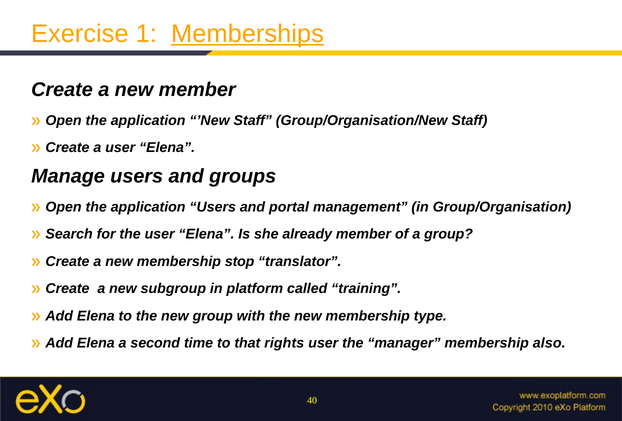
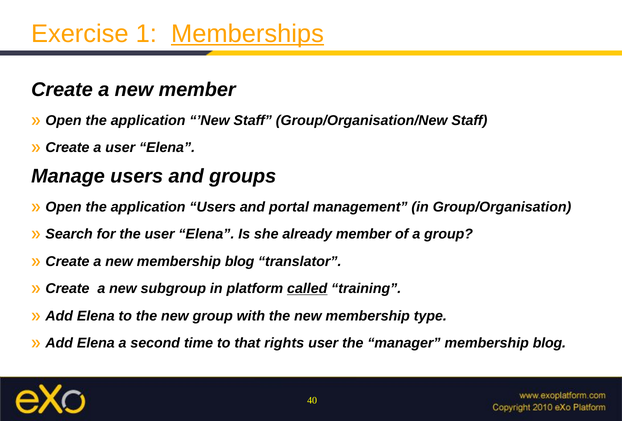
new membership stop: stop -> blog (240, 262)
called underline: none -> present (307, 289)
manager membership also: also -> blog (549, 343)
